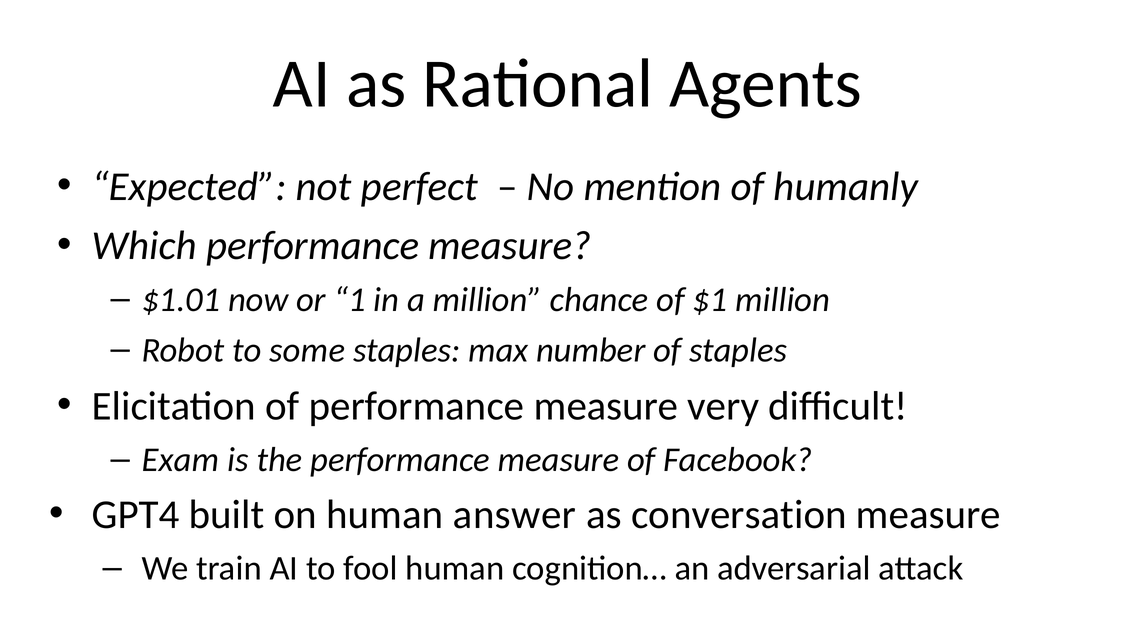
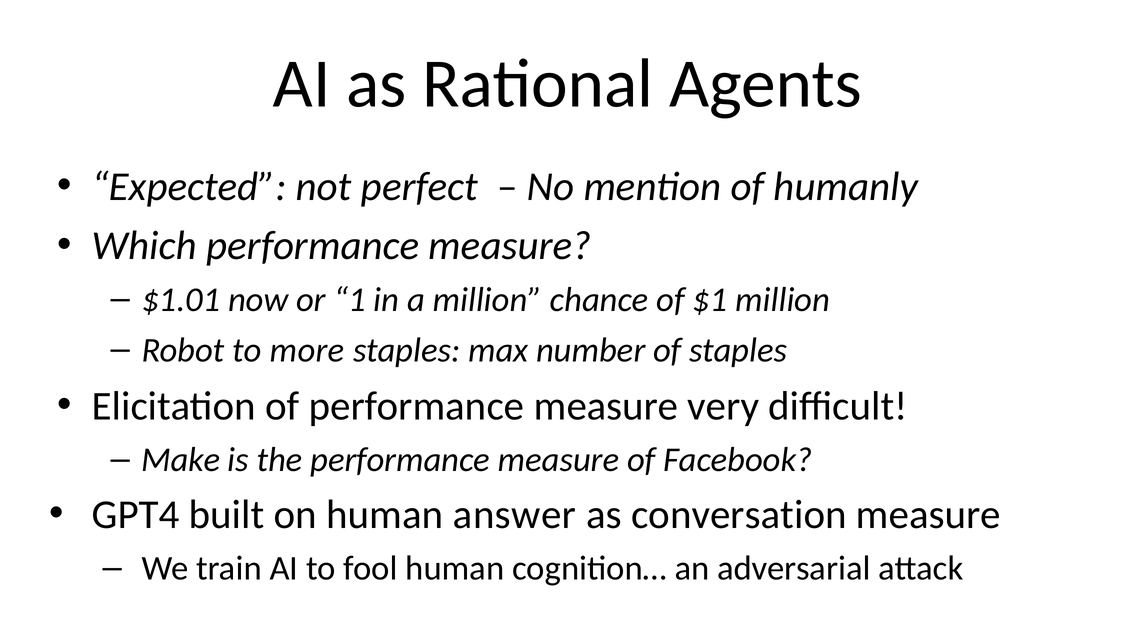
some: some -> more (307, 350)
Exam: Exam -> Make (181, 460)
